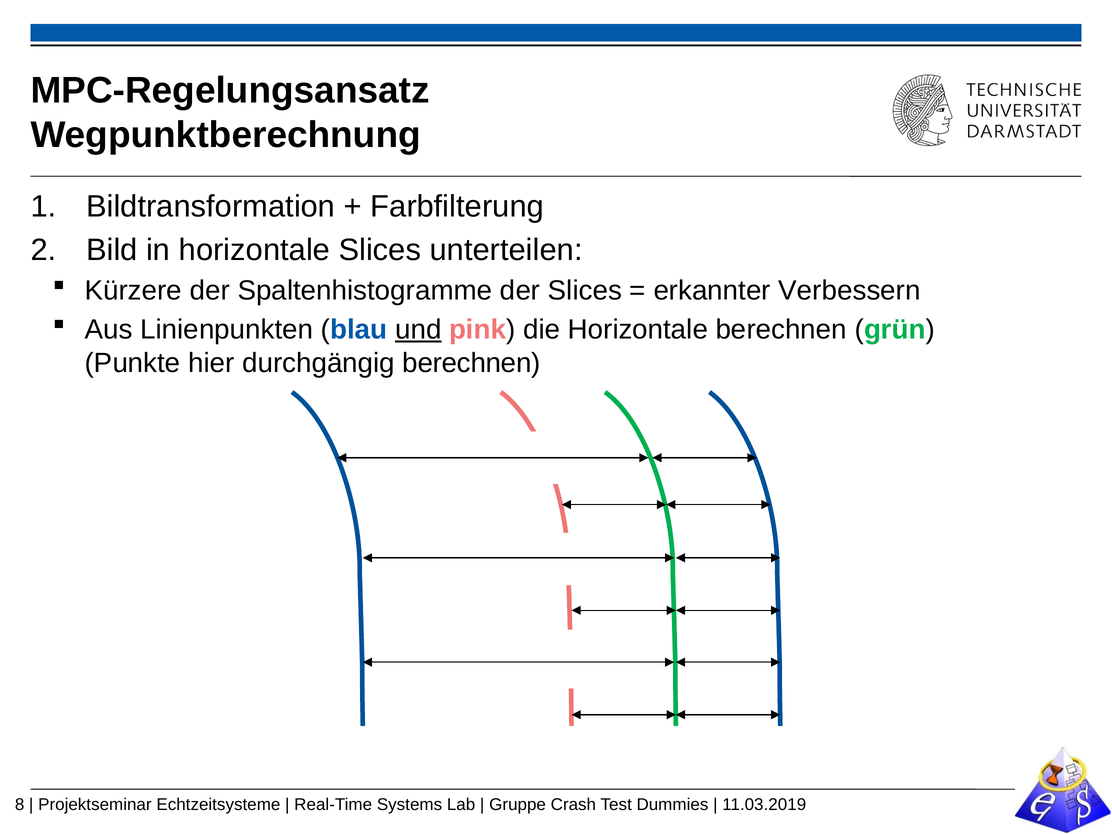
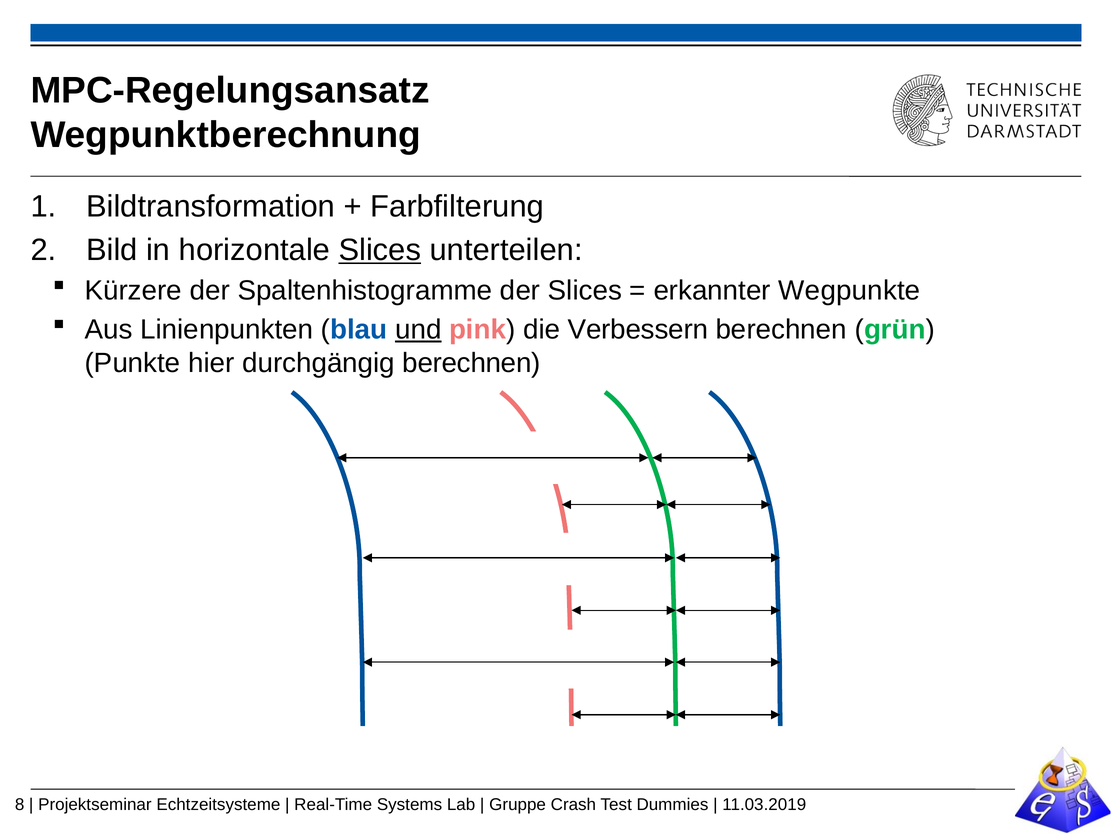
Slices underline: none -> present (380, 250)
Verbessern: Verbessern -> Wegpunkte (849, 291)
die Horizontale: Horizontale -> Verbessern (638, 330)
